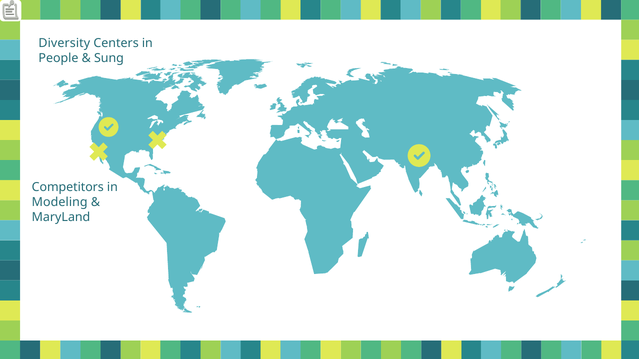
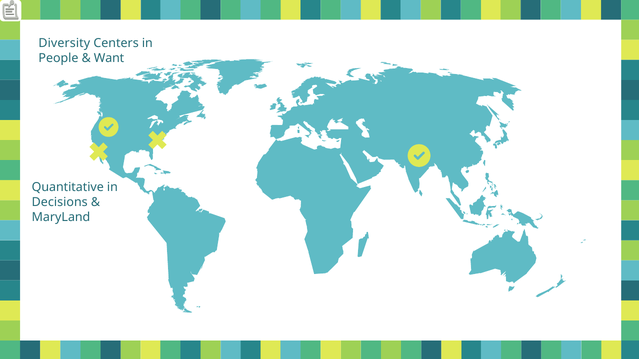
Sung: Sung -> Want (109, 58)
Competitors: Competitors -> Quantitative (68, 187)
Modeling: Modeling -> Decisions (60, 202)
